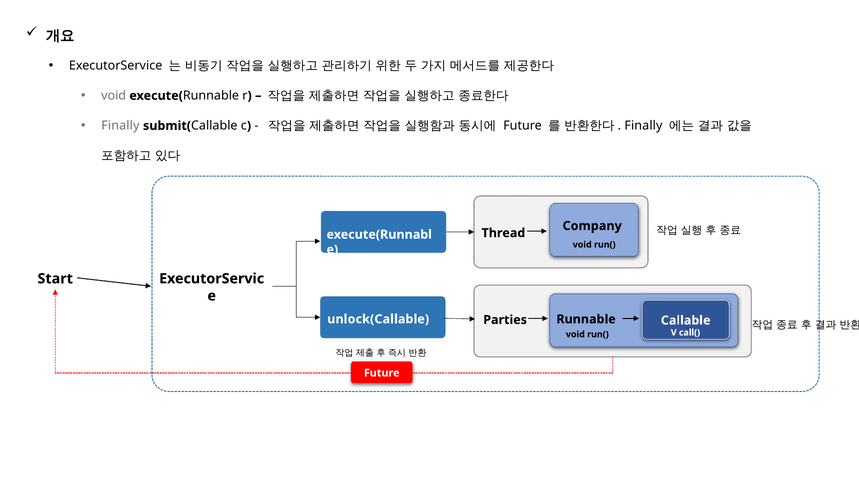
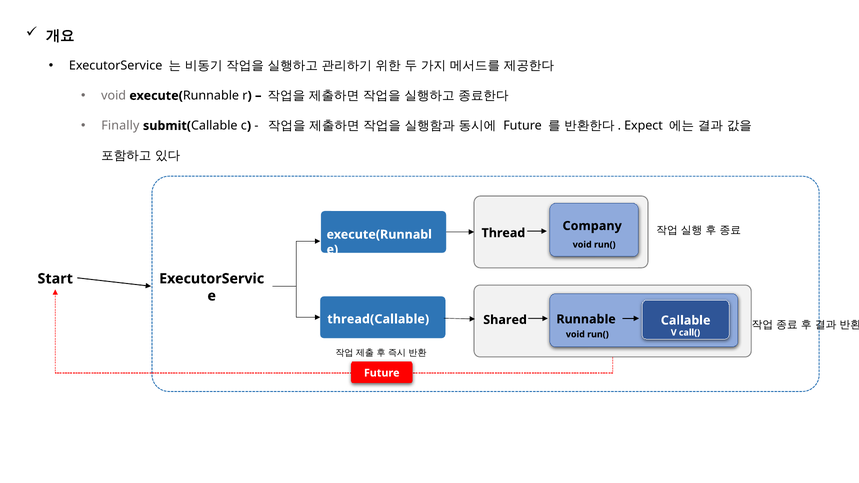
Finally: Finally -> Expect (644, 126)
unlock(Callable: unlock(Callable -> thread(Callable (378, 319)
Parties: Parties -> Shared (505, 320)
